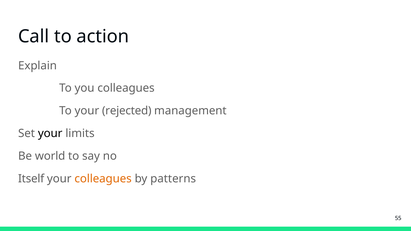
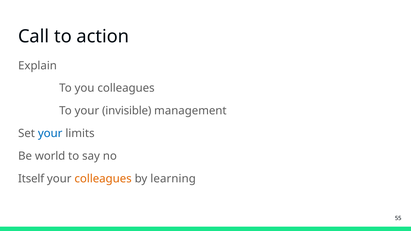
rejected: rejected -> invisible (127, 111)
your colour: black -> blue (50, 133)
patterns: patterns -> learning (173, 179)
